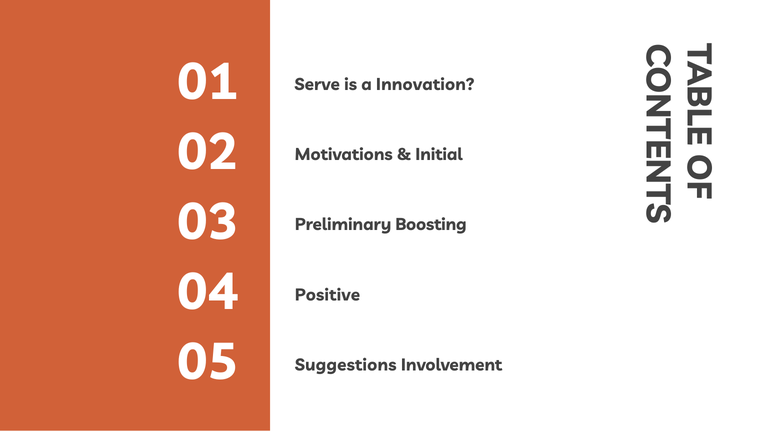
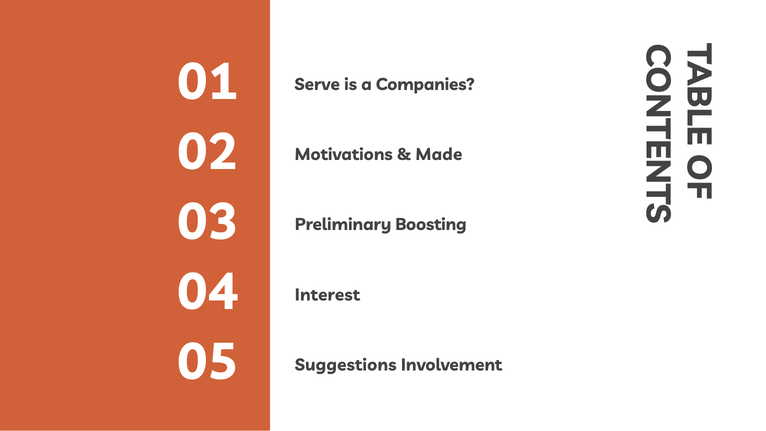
Innovation: Innovation -> Companies (425, 85)
Initial: Initial -> Made (439, 155)
Positive: Positive -> Interest (327, 295)
